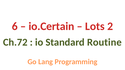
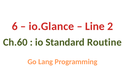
io.Certain: io.Certain -> io.Glance (51, 26)
Lots: Lots -> Line (95, 26)
Ch.72: Ch.72 -> Ch.60 (15, 42)
